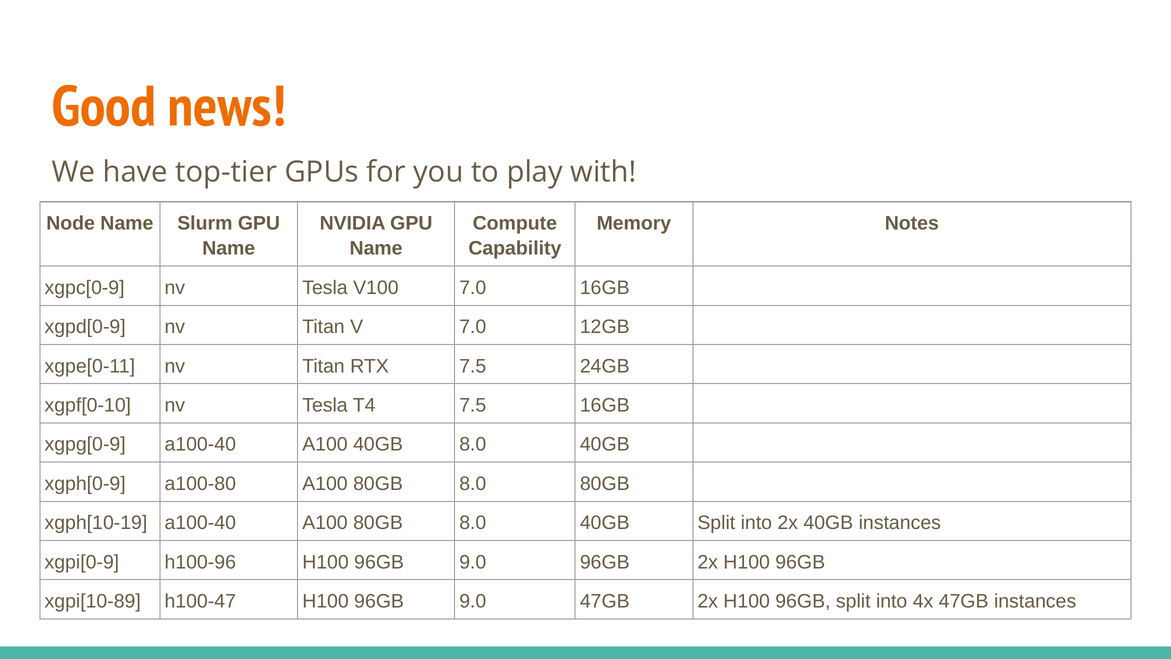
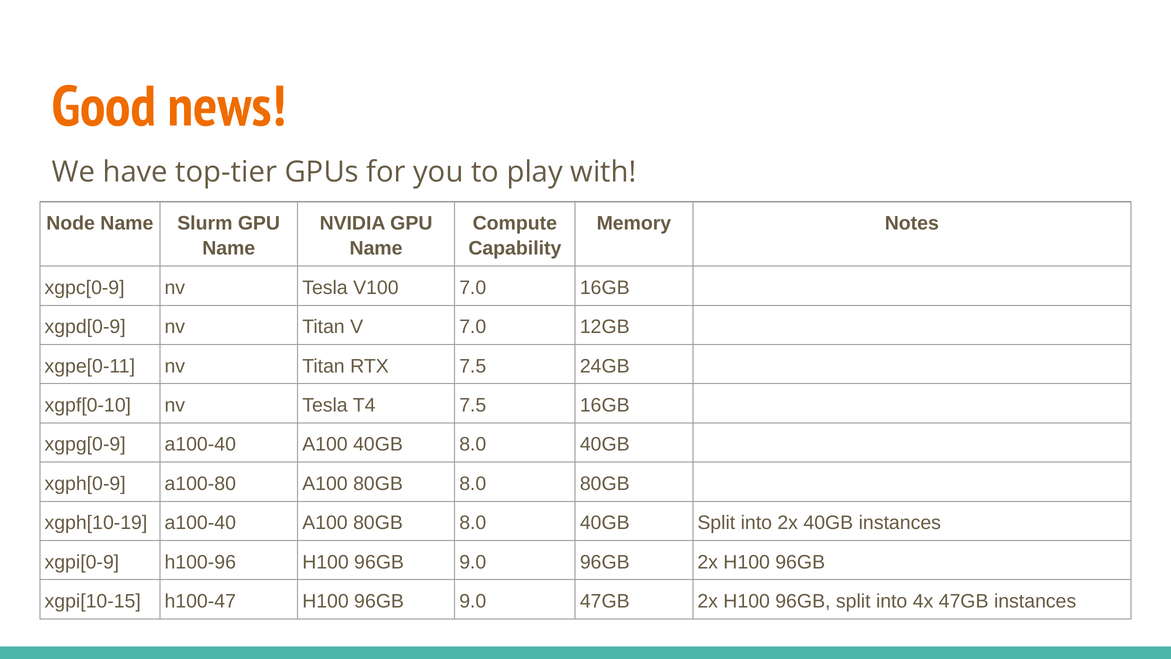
xgpi[10-89: xgpi[10-89 -> xgpi[10-15 (93, 601)
